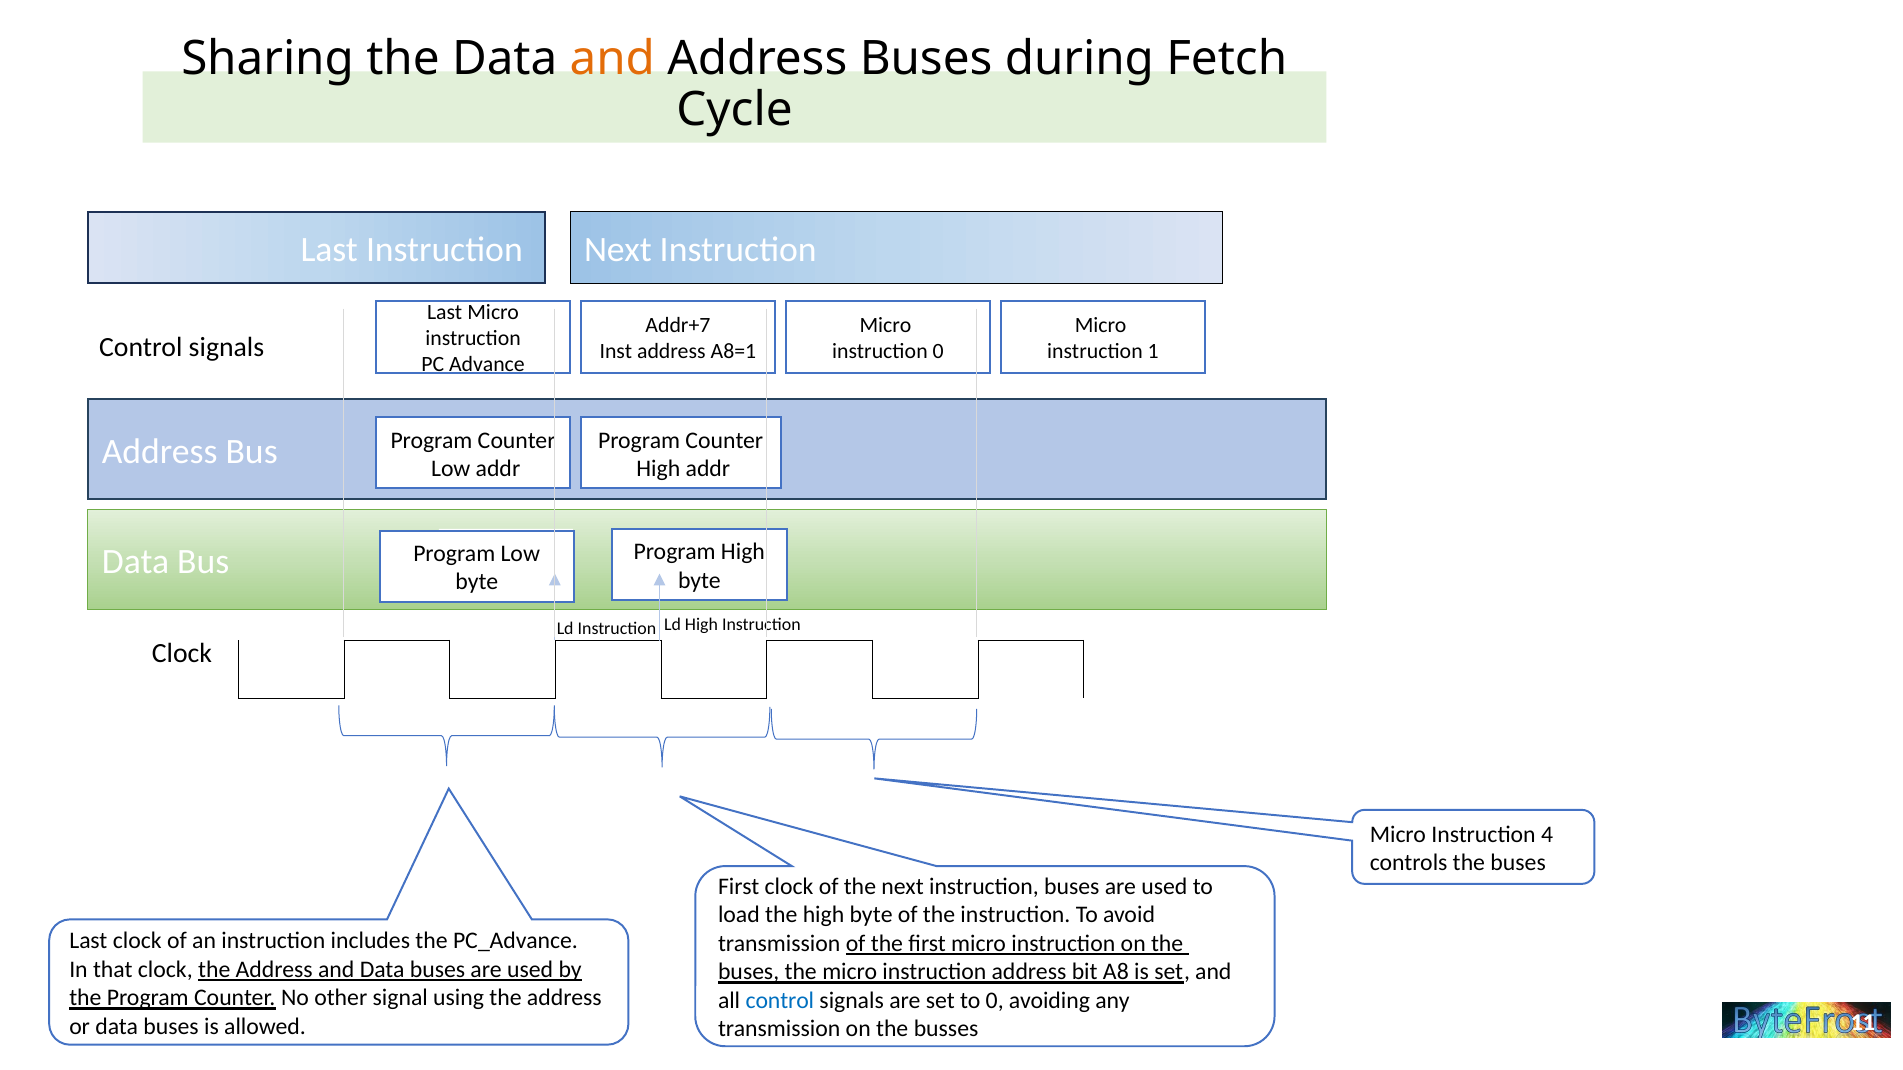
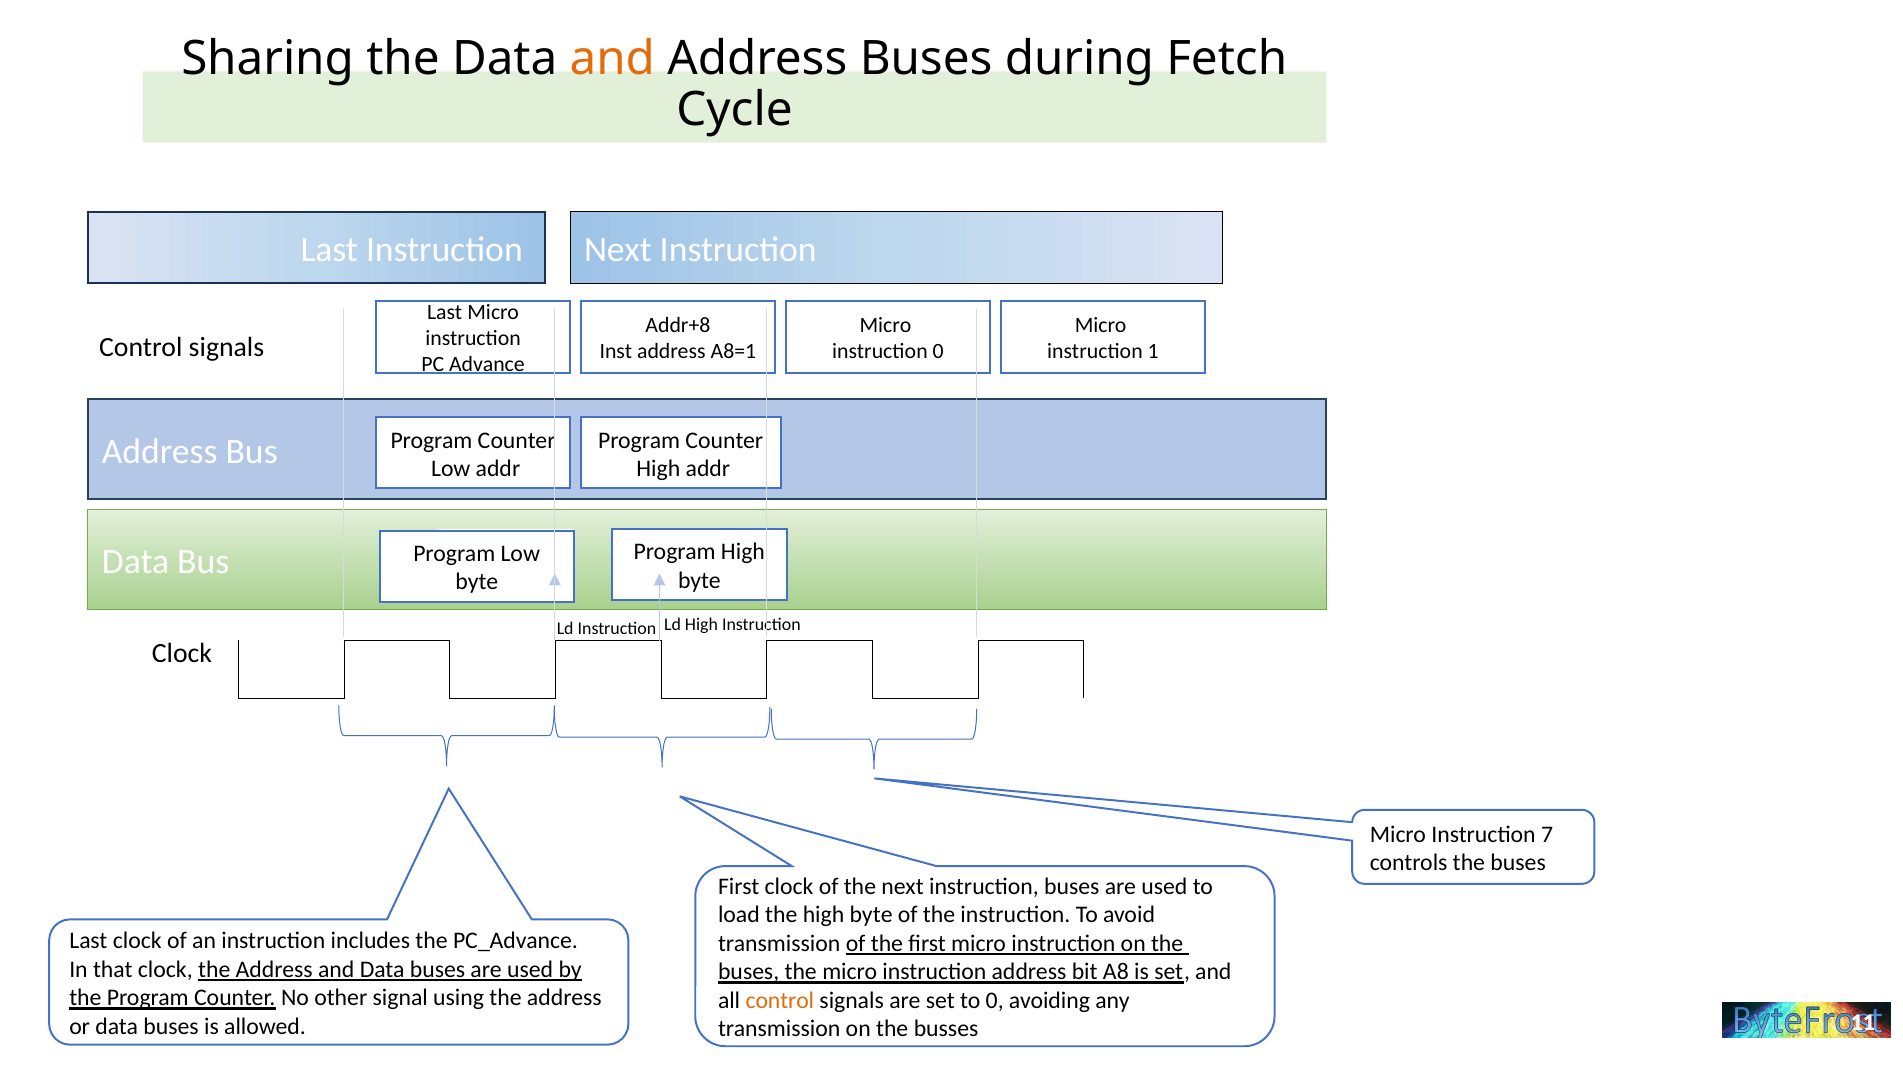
Addr+7: Addr+7 -> Addr+8 (678, 326)
4: 4 -> 7 (1547, 835)
control colour: blue -> orange (780, 1001)
